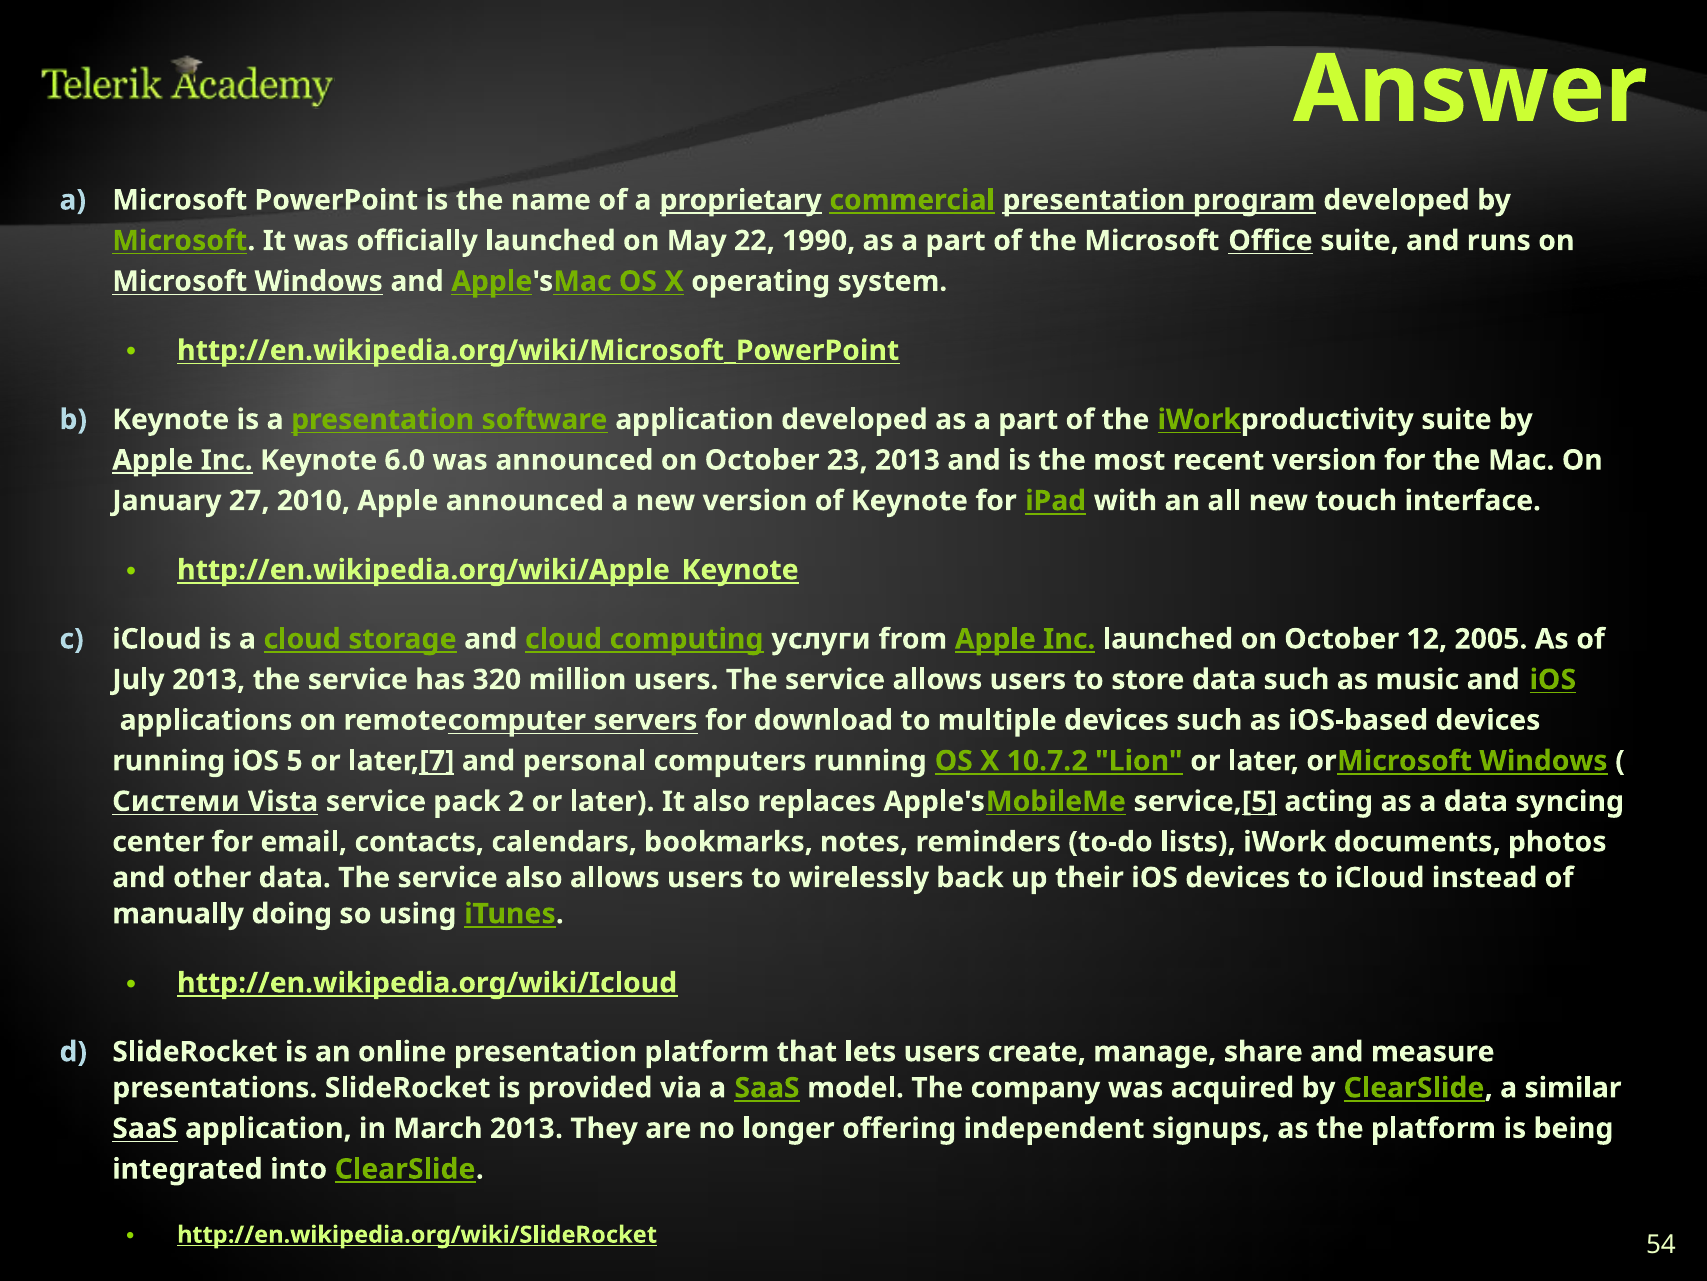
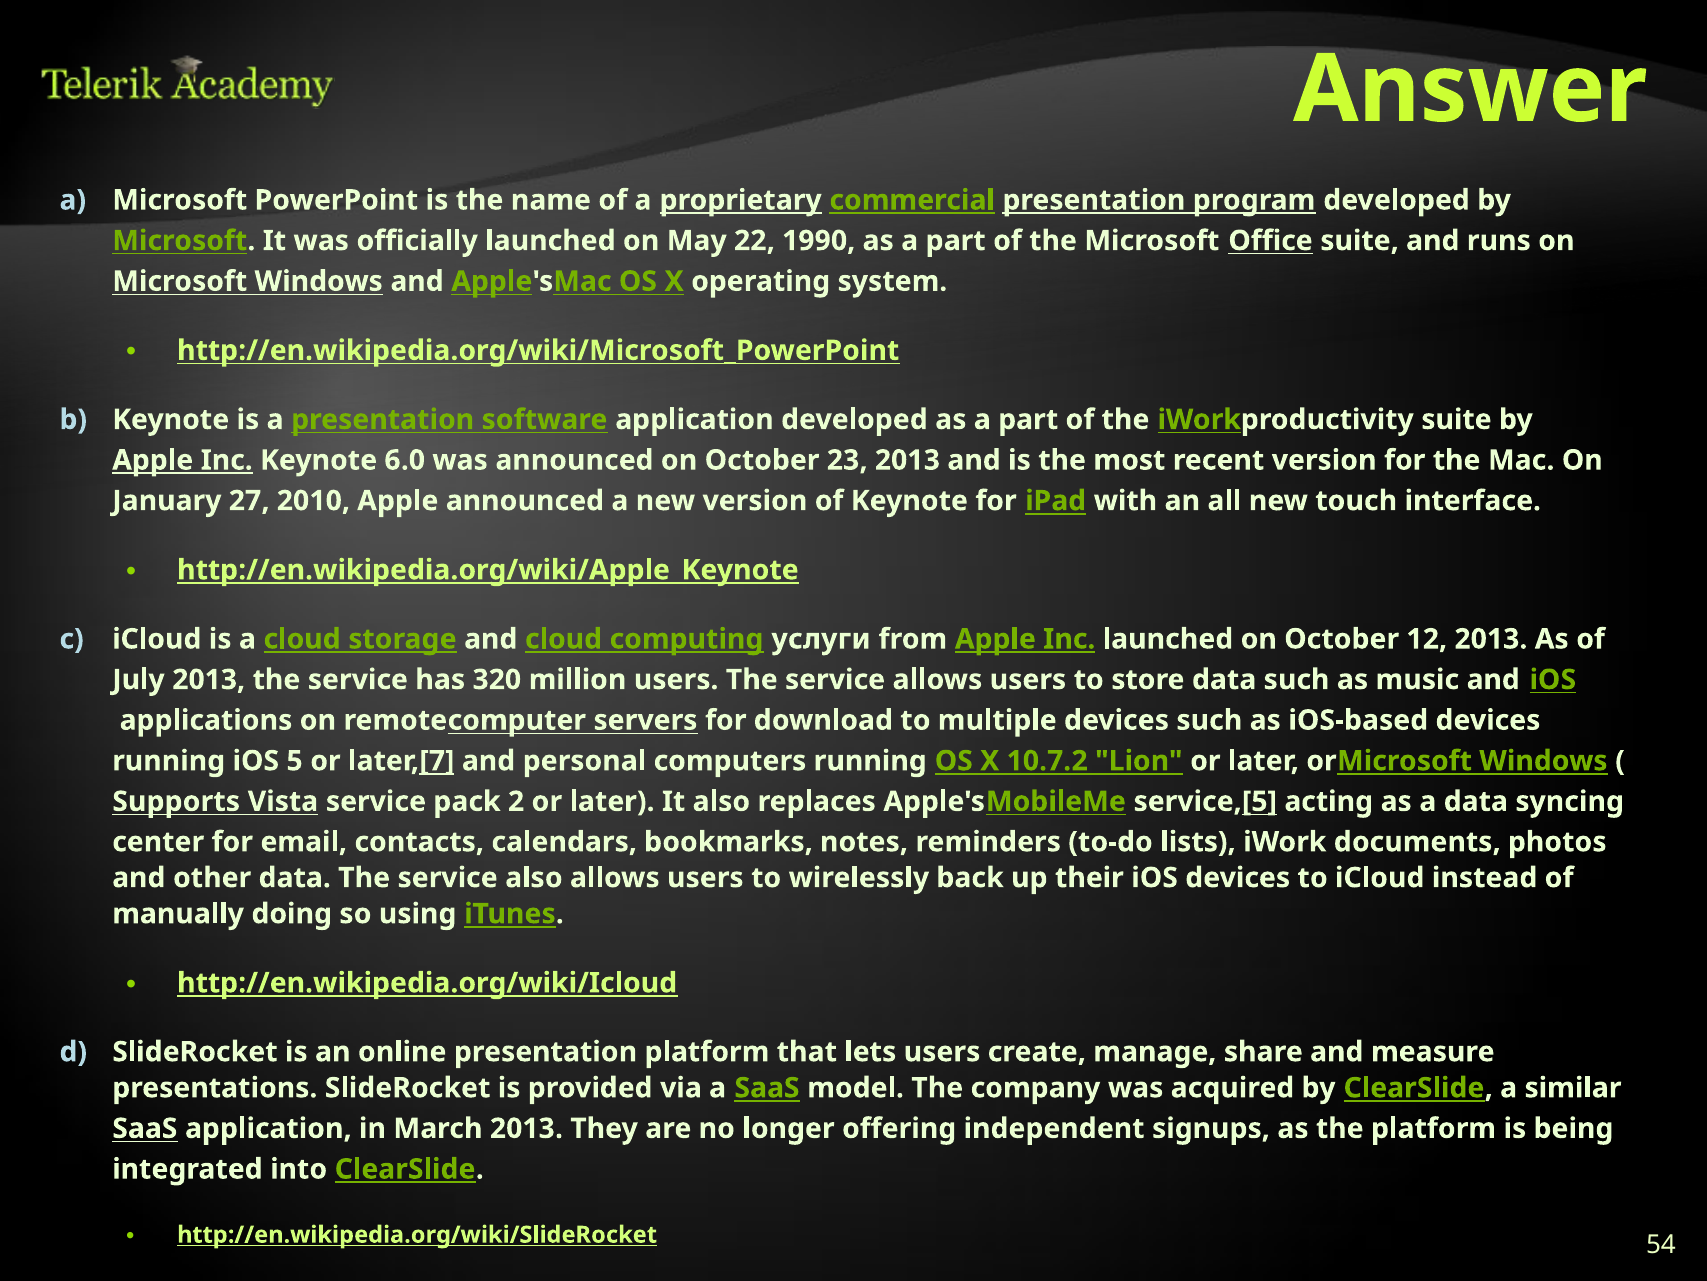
12 2005: 2005 -> 2013 (1491, 639)
Системи: Системи -> Supports (176, 801)
